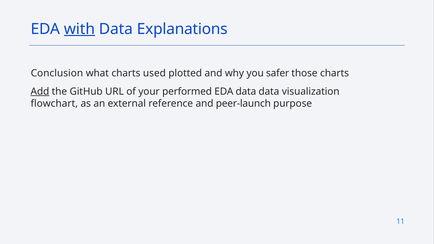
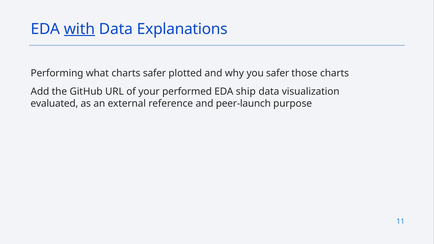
Conclusion: Conclusion -> Performing (57, 73)
charts used: used -> safer (154, 73)
Add underline: present -> none (40, 92)
EDA data: data -> ship (246, 92)
flowchart: flowchart -> evaluated (54, 103)
